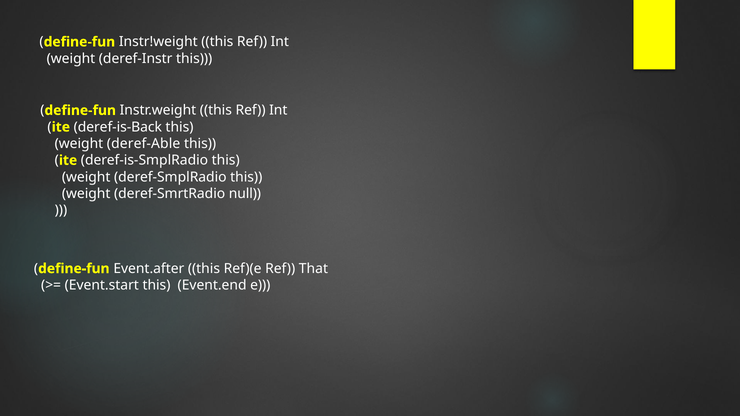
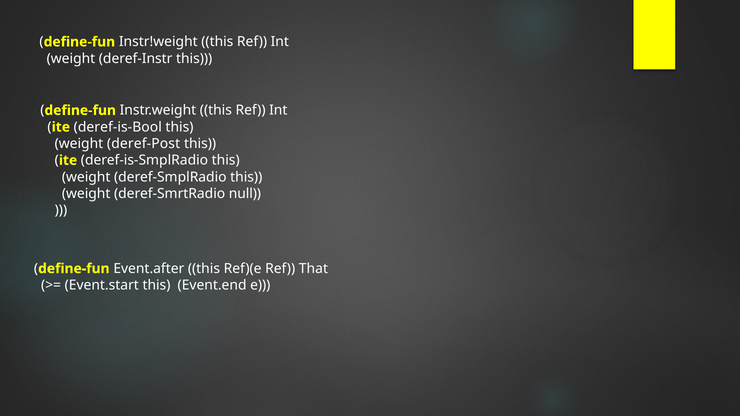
deref-is-Back: deref-is-Back -> deref-is-Bool (118, 127)
deref-Able: deref-Able -> deref-Post (144, 144)
